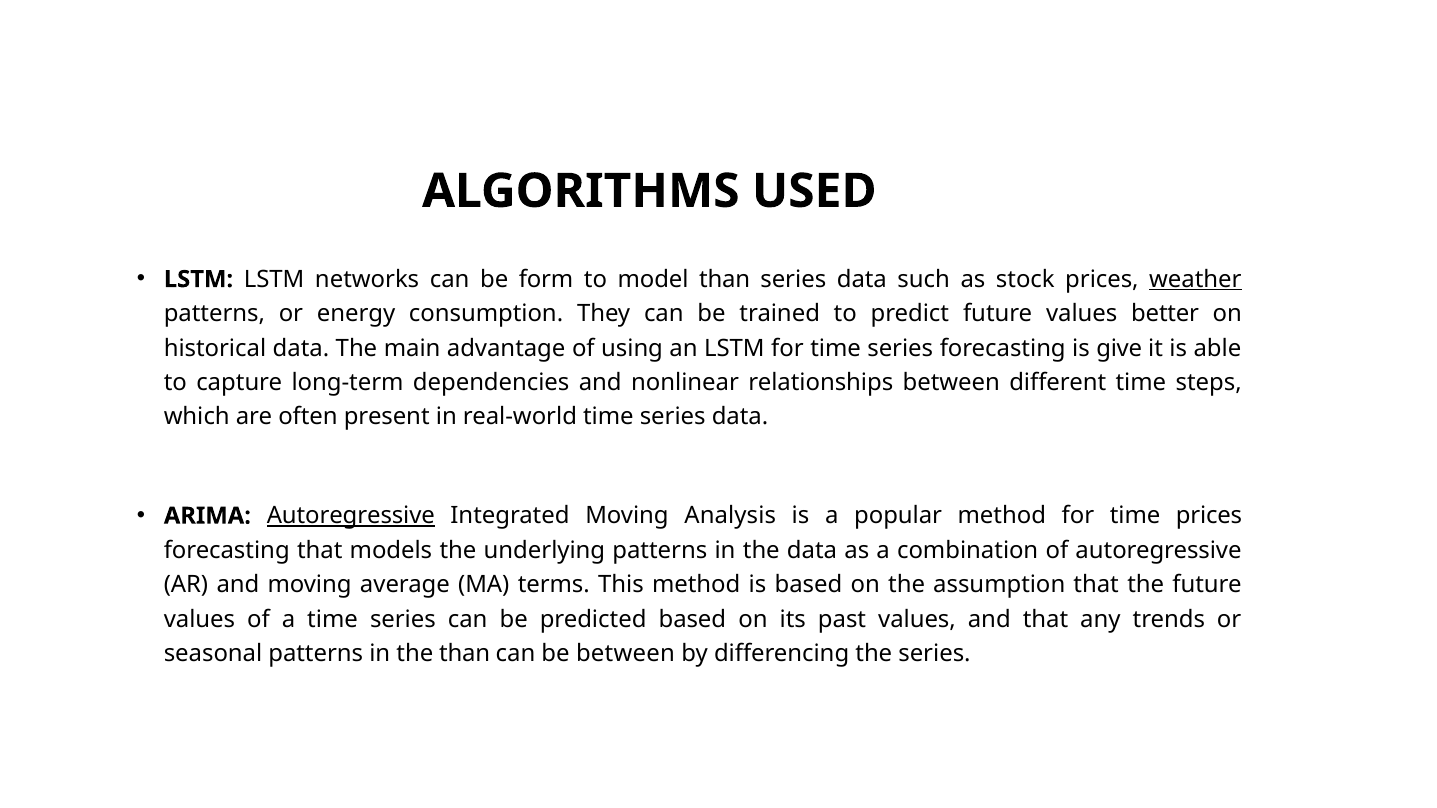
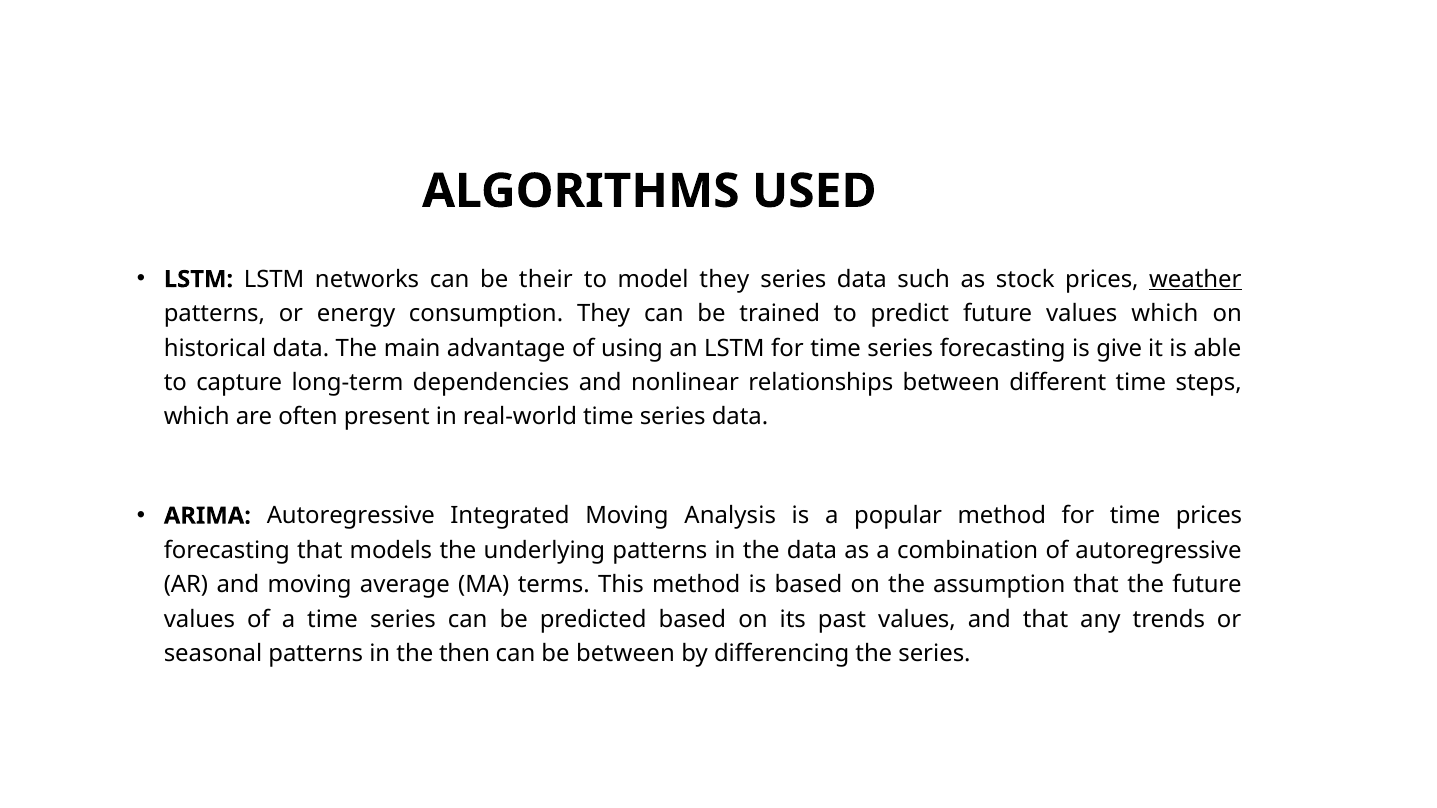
form: form -> their (546, 279)
model than: than -> they (724, 279)
values better: better -> which (1165, 314)
Autoregressive underline: present -> none (351, 516)
the than: than -> then (465, 654)
